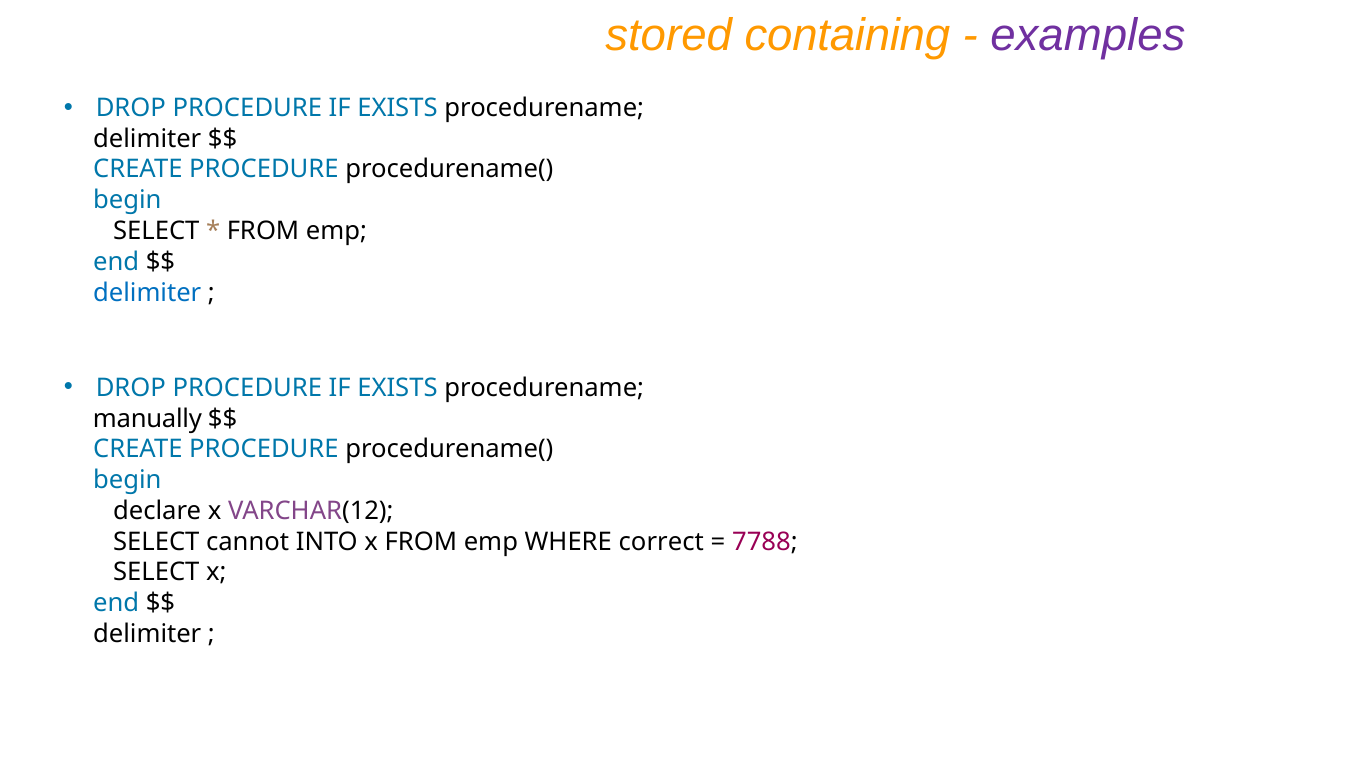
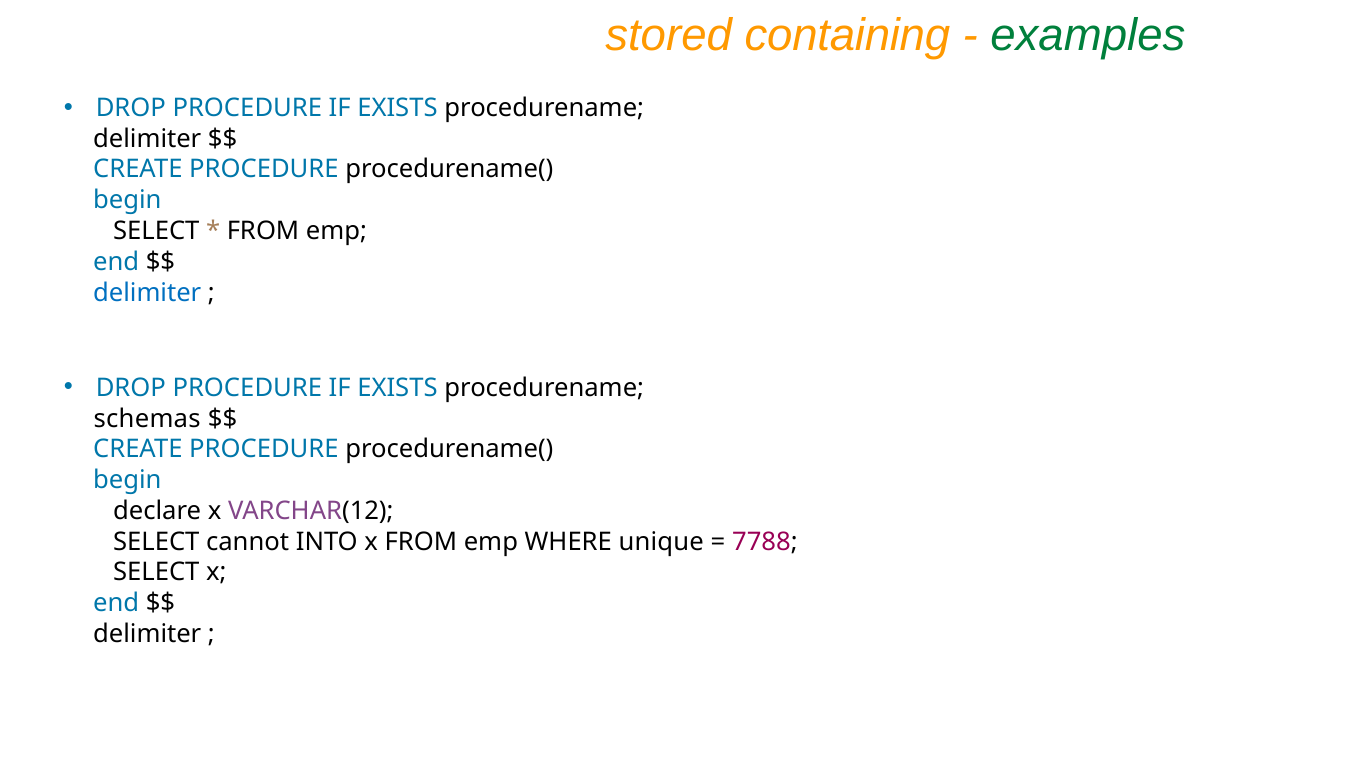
examples colour: purple -> green (1088, 36)
manually: manually -> schemas (147, 419)
correct: correct -> unique (661, 542)
